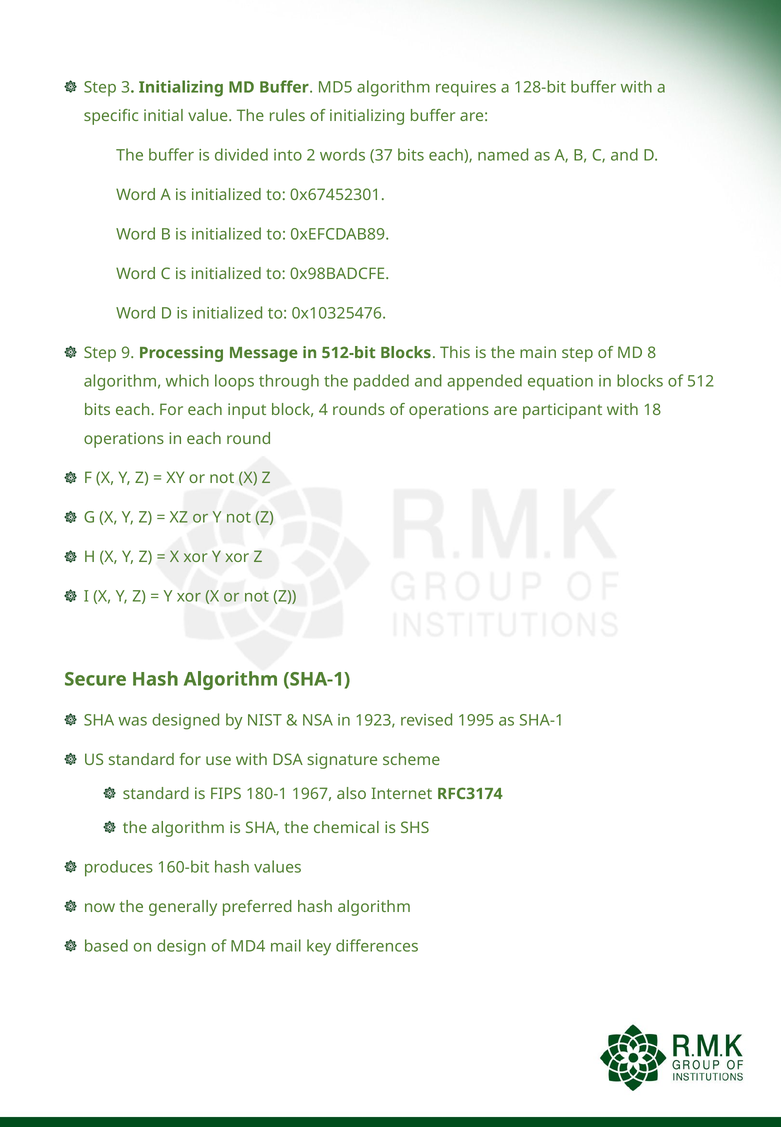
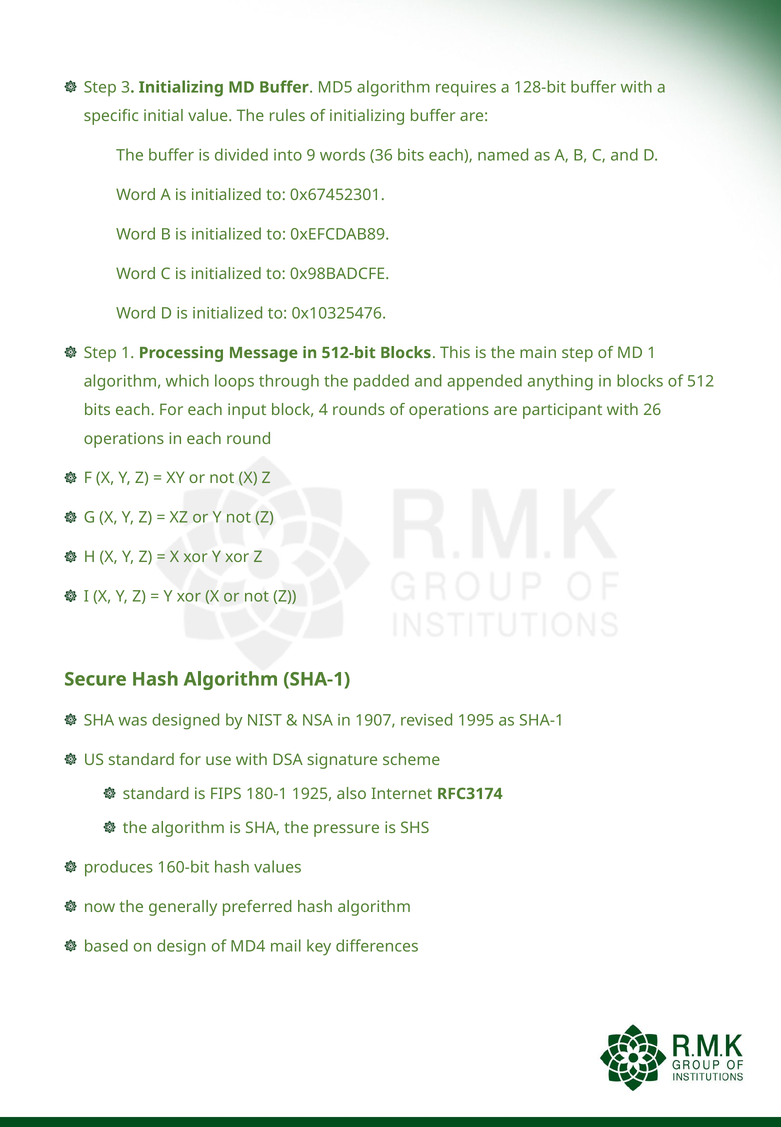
2: 2 -> 9 (311, 156)
37: 37 -> 36 (381, 156)
Step 9: 9 -> 1 (128, 353)
MD 8: 8 -> 1 (652, 353)
equation: equation -> anything (560, 382)
18: 18 -> 26 (652, 411)
1923: 1923 -> 1907 (375, 721)
1967: 1967 -> 1925 (312, 795)
chemical: chemical -> pressure (346, 829)
